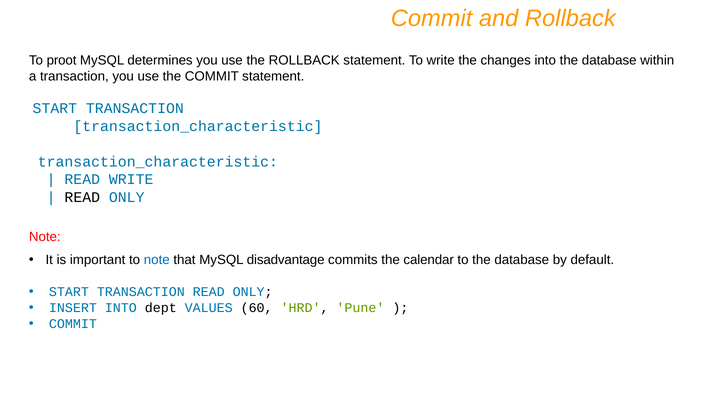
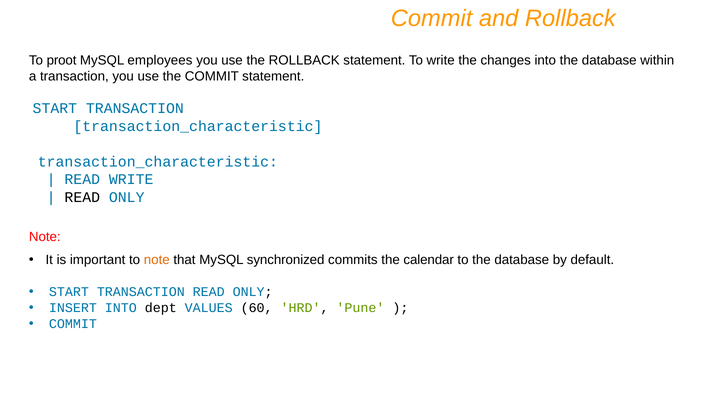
determines: determines -> employees (160, 60)
note colour: blue -> orange (157, 259)
disadvantage: disadvantage -> synchronized (286, 259)
